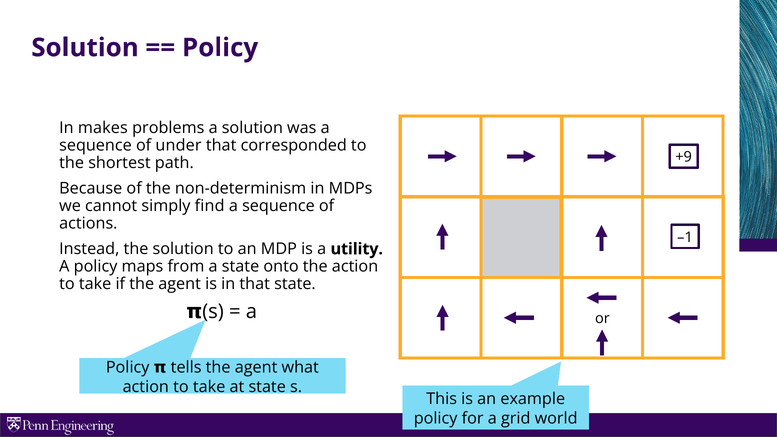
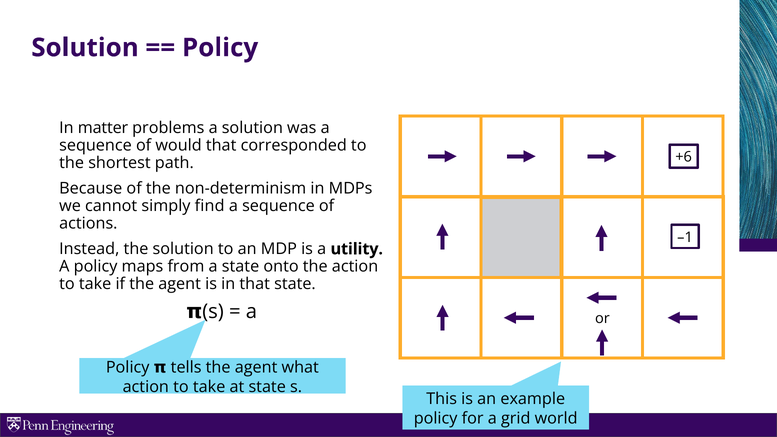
makes: makes -> matter (103, 128)
under: under -> would (179, 145)
+9: +9 -> +6 (684, 157)
